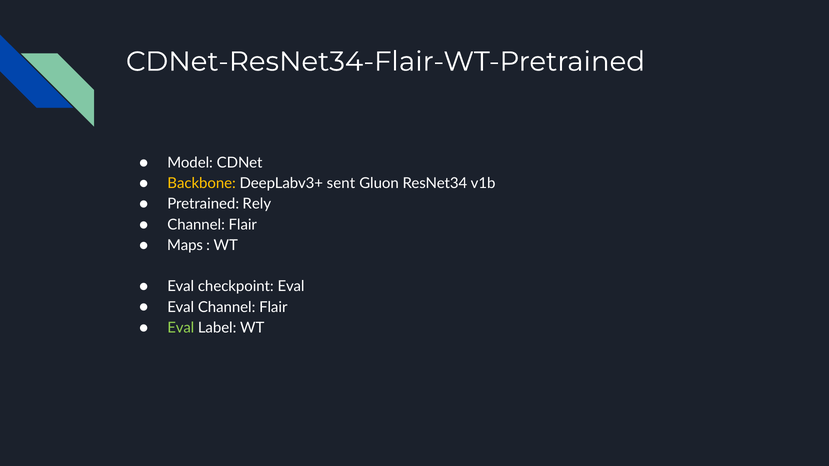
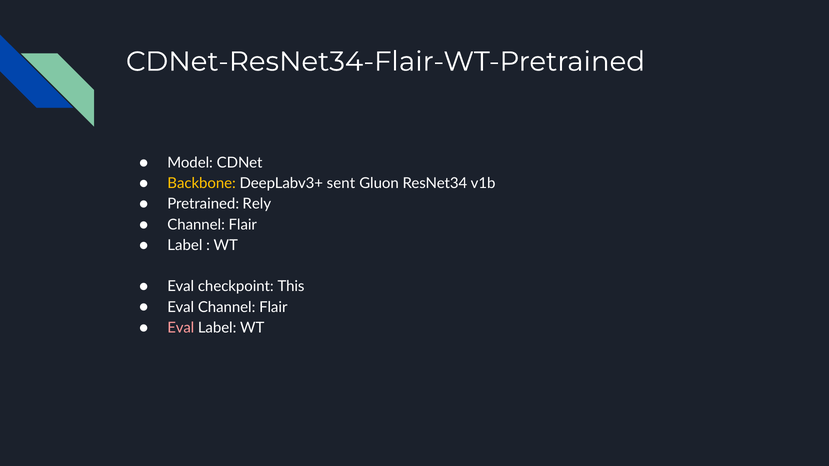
Maps: Maps -> Label (185, 245)
checkpoint Eval: Eval -> This (291, 287)
Eval colour: light green -> pink (181, 328)
